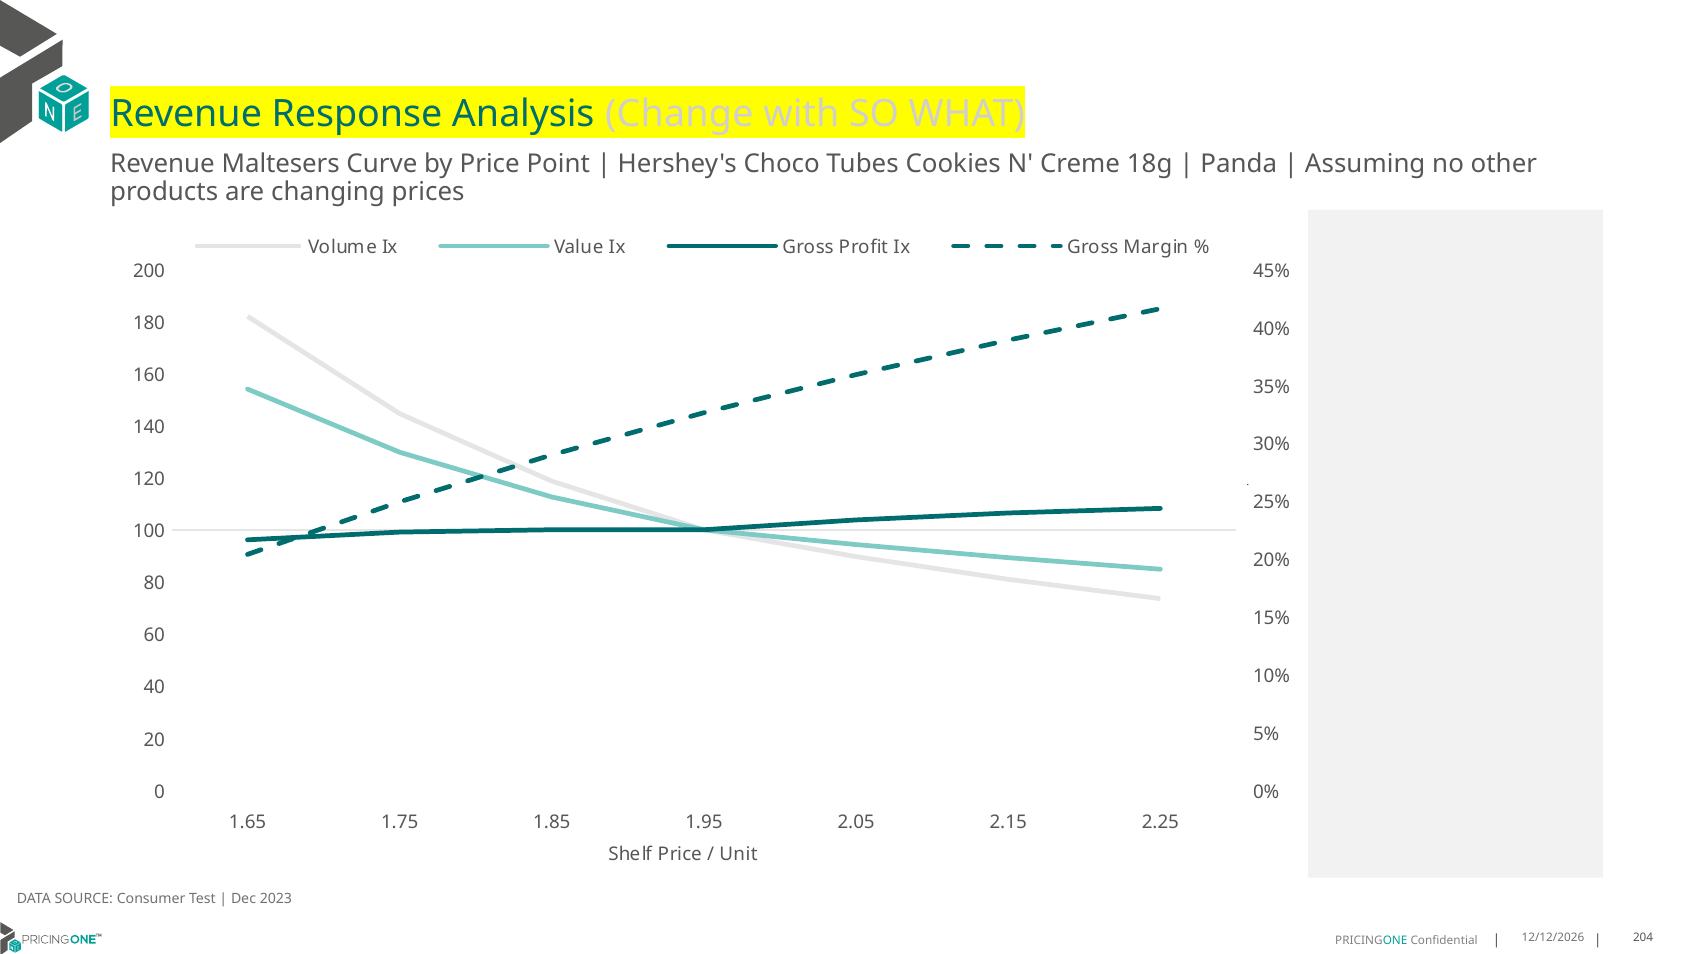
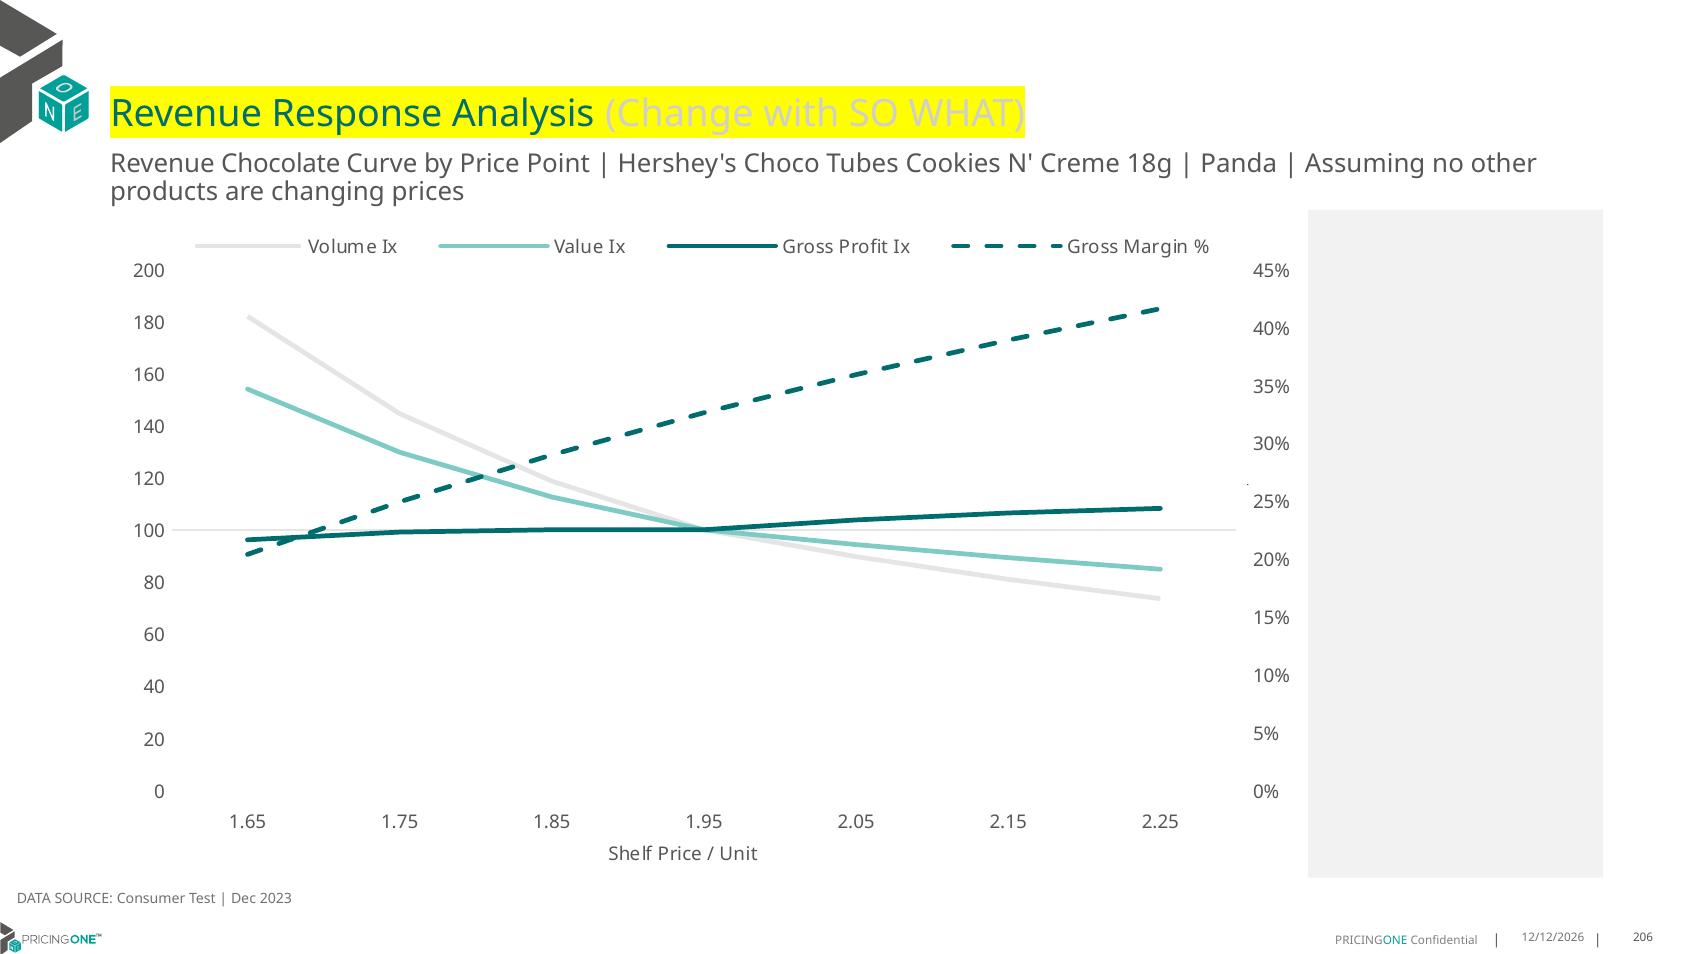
Maltesers: Maltesers -> Chocolate (281, 164)
204: 204 -> 206 (1643, 937)
